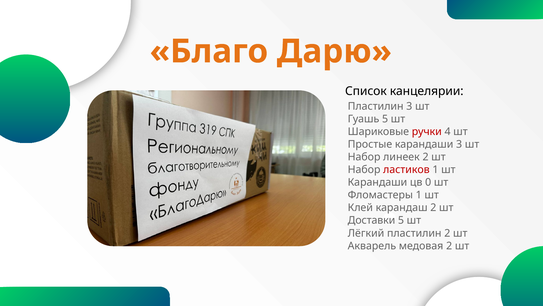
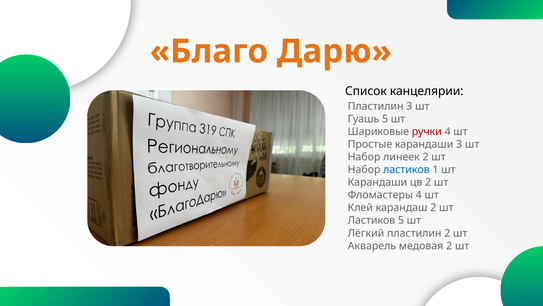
ластиков colour: red -> blue (406, 169)
цв 0: 0 -> 2 (428, 182)
Фломастеры 1: 1 -> 4 (419, 195)
Доставки: Доставки -> Ластиков (371, 220)
